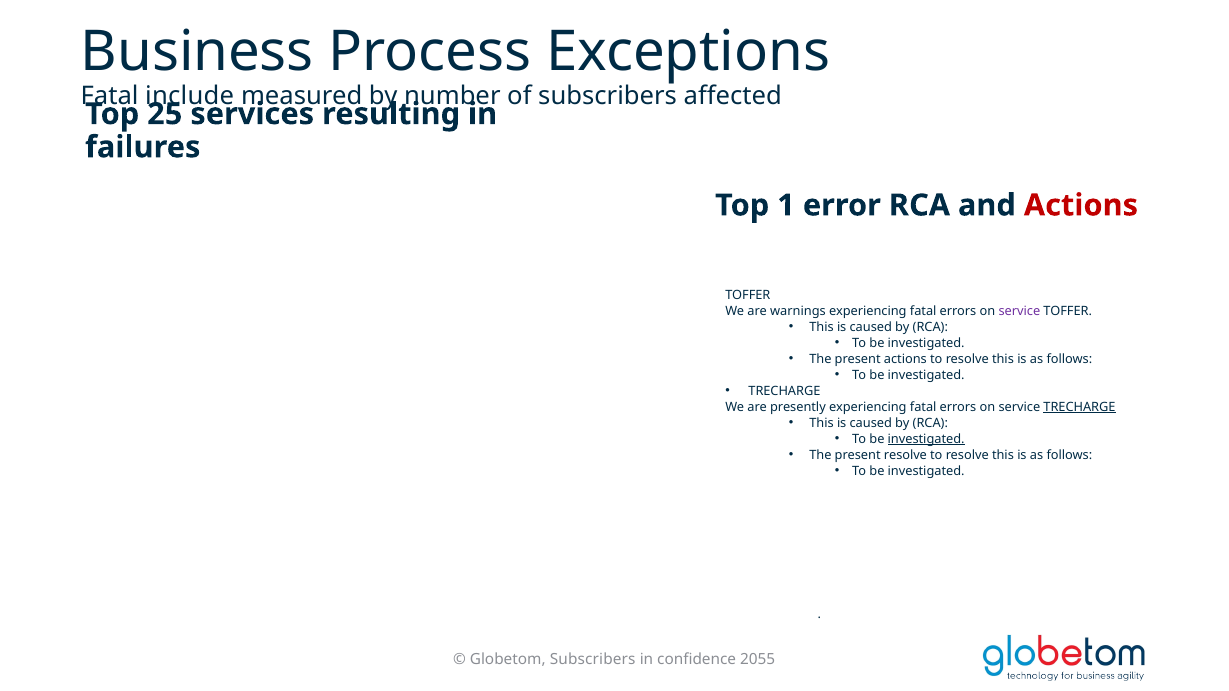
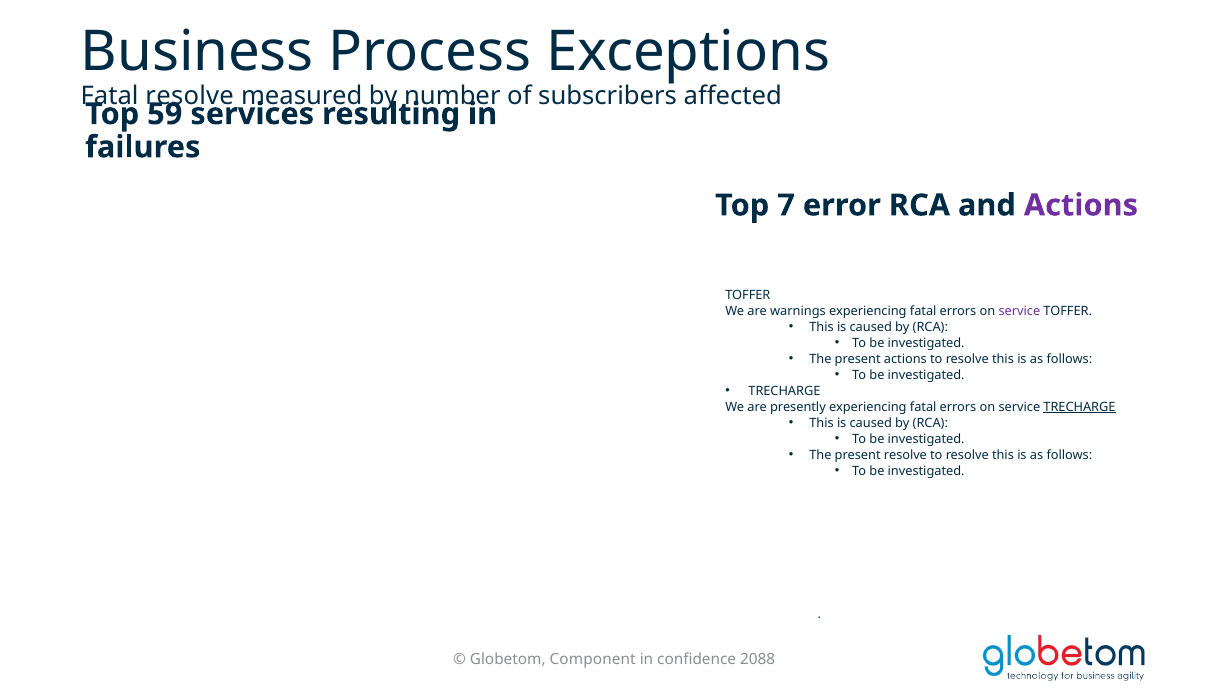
Fatal include: include -> resolve (190, 96)
25: 25 -> 59 (165, 114)
1: 1 -> 7 (786, 205)
Actions colour: red -> purple (1081, 205)
investigated underline: present -> none (926, 439)
Globetom Subscribers: Subscribers -> Component (593, 660)
2055: 2055 -> 2088 (758, 660)
